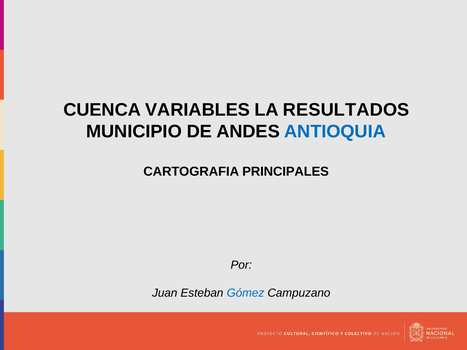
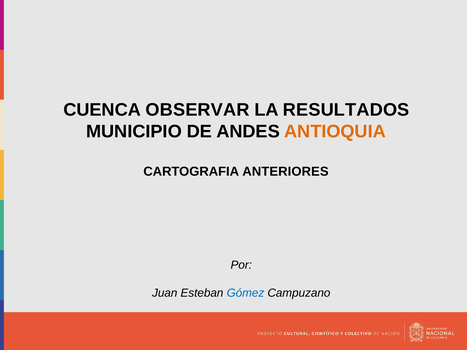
VARIABLES: VARIABLES -> OBSERVAR (198, 110)
ANTIOQUIA colour: blue -> orange (335, 132)
PRINCIPALES: PRINCIPALES -> ANTERIORES (285, 172)
